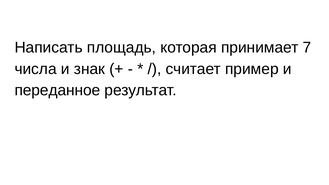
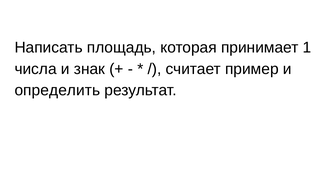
7: 7 -> 1 (307, 48)
переданное: переданное -> определить (57, 90)
